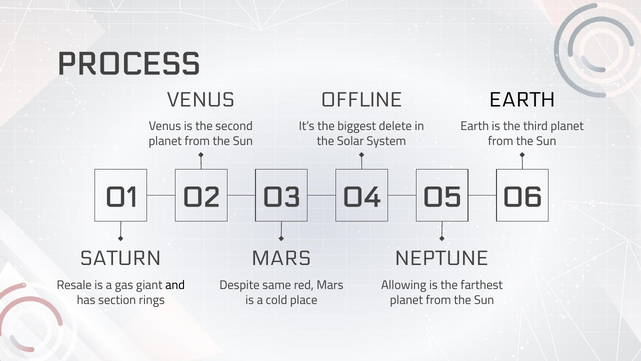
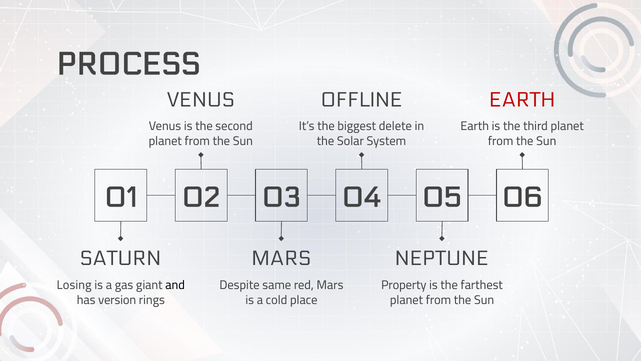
EARTH colour: black -> red (522, 100)
Resale: Resale -> Losing (74, 285)
Allowing: Allowing -> Property (404, 285)
section: section -> version (117, 300)
